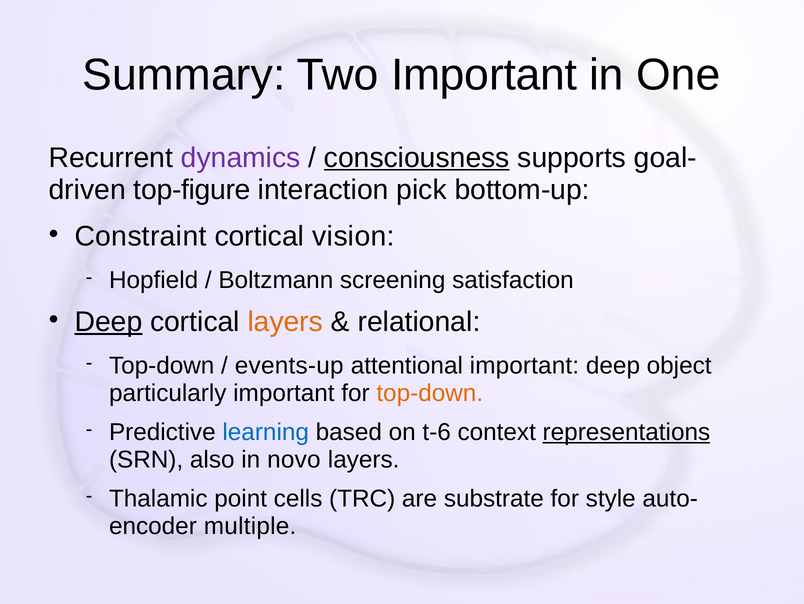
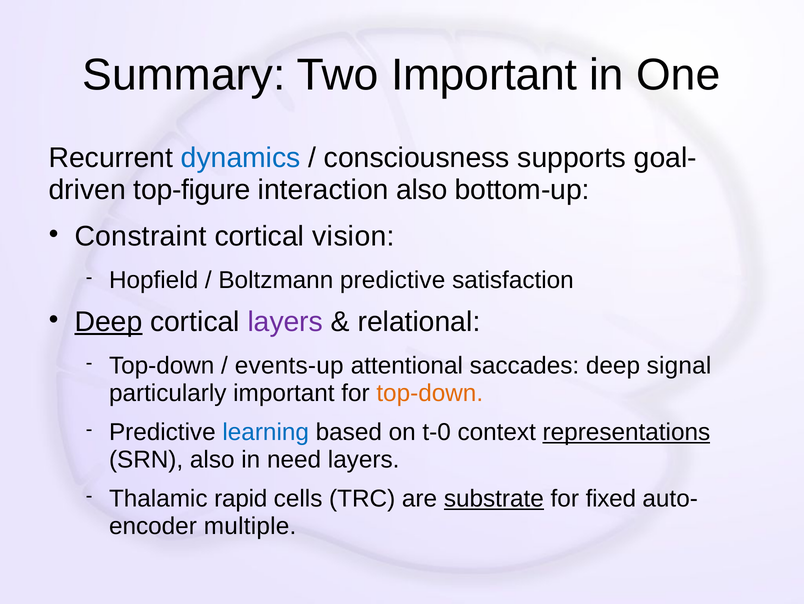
dynamics colour: purple -> blue (241, 157)
consciousness underline: present -> none (417, 157)
interaction pick: pick -> also (422, 190)
Boltzmann screening: screening -> predictive (393, 280)
layers colour: orange -> purple (285, 321)
attentional important: important -> saccades (524, 366)
object: object -> signal (679, 366)
t-6: t-6 -> t-0 (437, 432)
novo: novo -> need (294, 459)
point: point -> rapid (241, 498)
substrate underline: none -> present (494, 498)
style: style -> fixed (611, 498)
